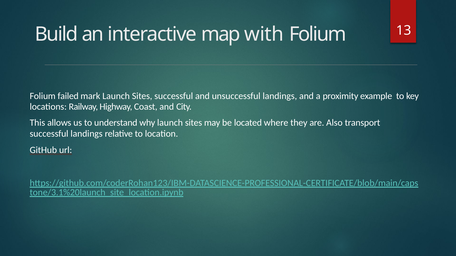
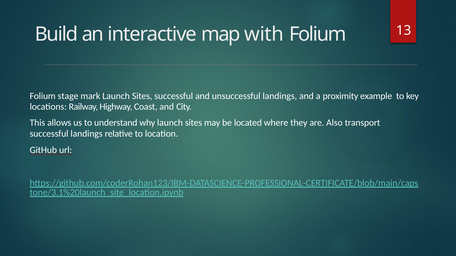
failed: failed -> stage (68, 96)
